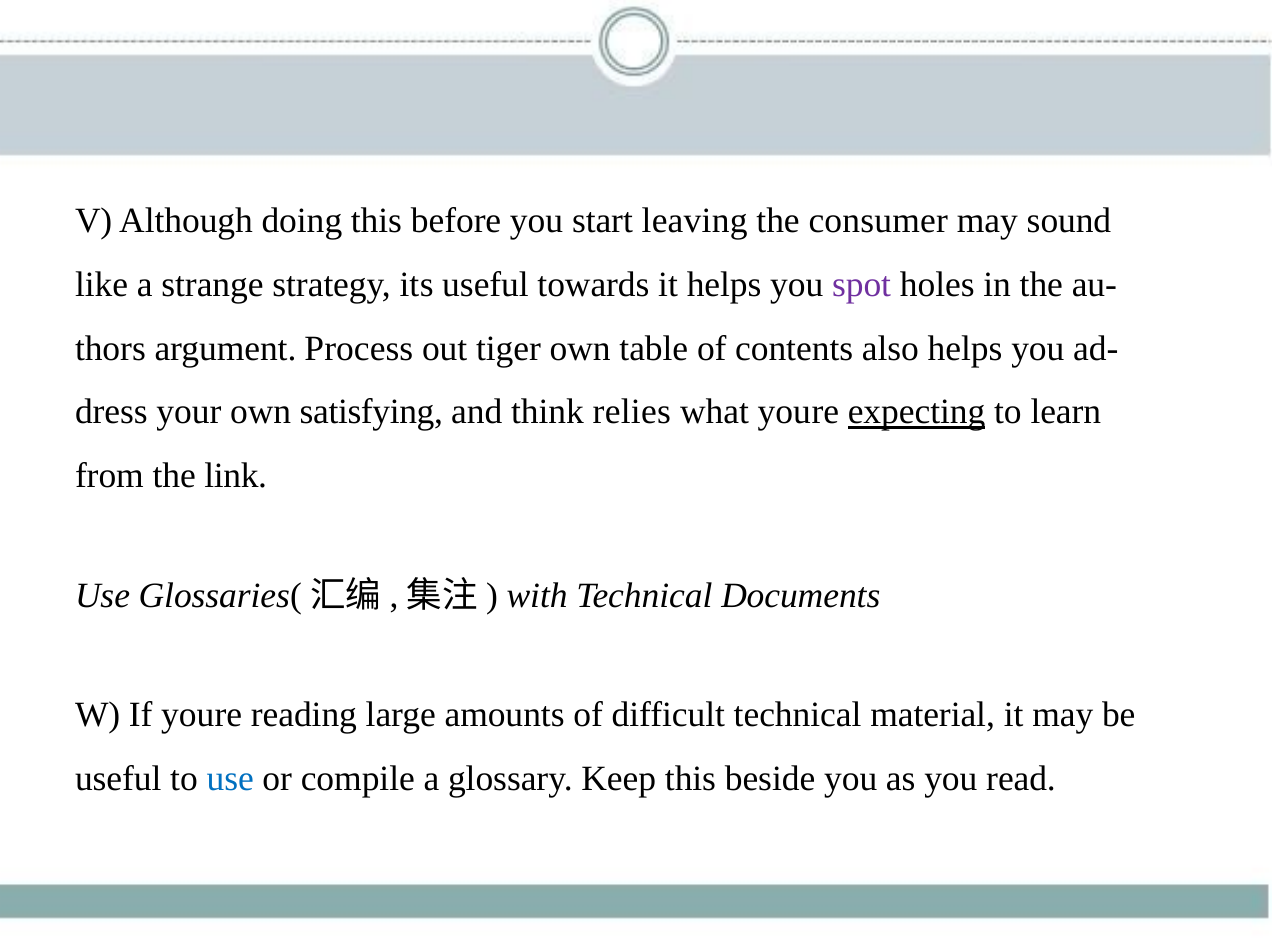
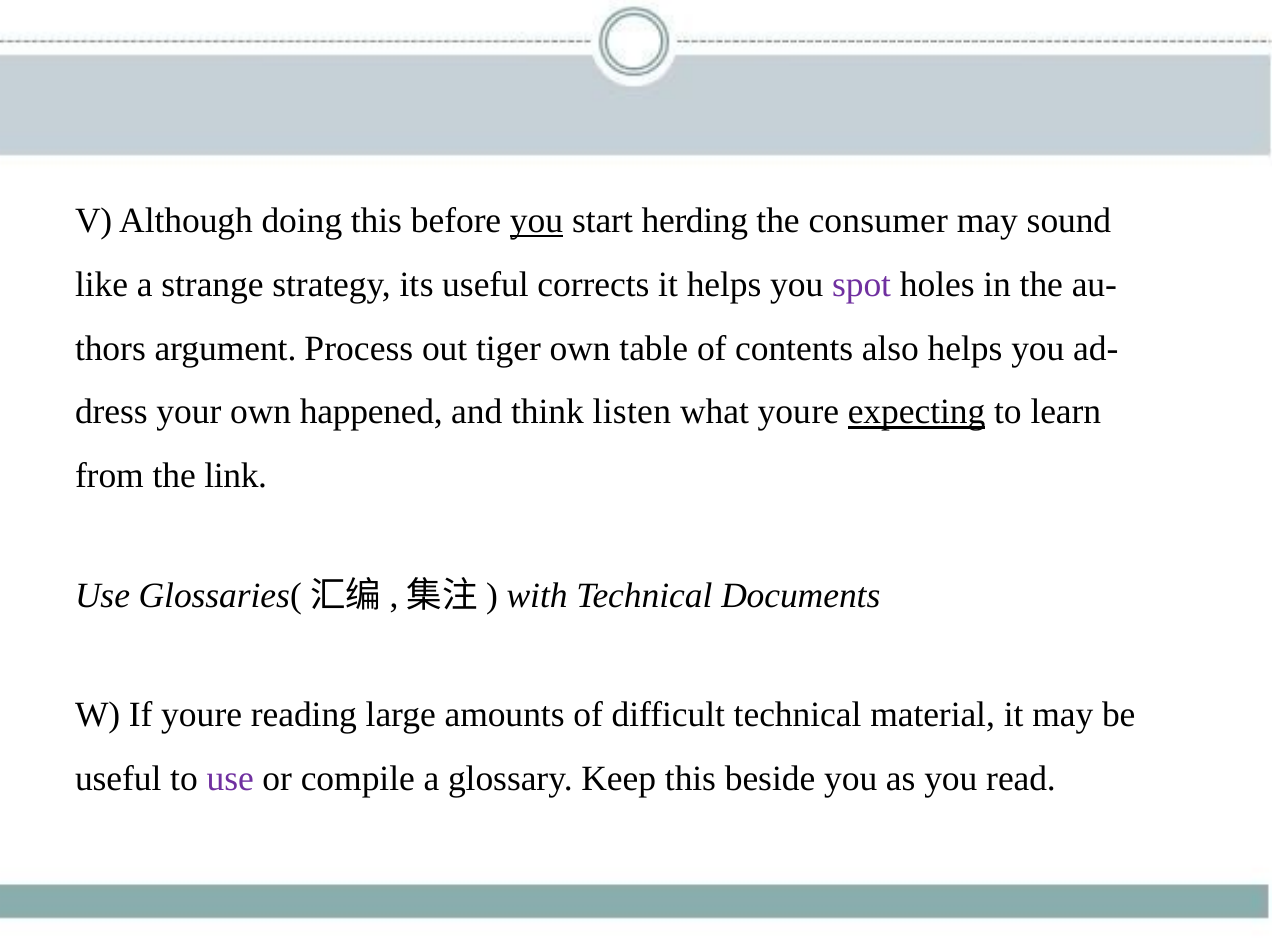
you underline: none -> present (537, 220)
leaving: leaving -> herding (695, 220)
towards: towards -> corrects (593, 284)
satisfying: satisfying -> happened (371, 412)
relies: relies -> listen (632, 412)
use colour: blue -> purple (230, 778)
